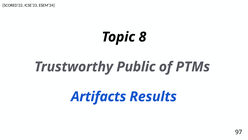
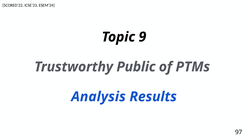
8: 8 -> 9 (142, 37)
Artifacts: Artifacts -> Analysis (98, 96)
